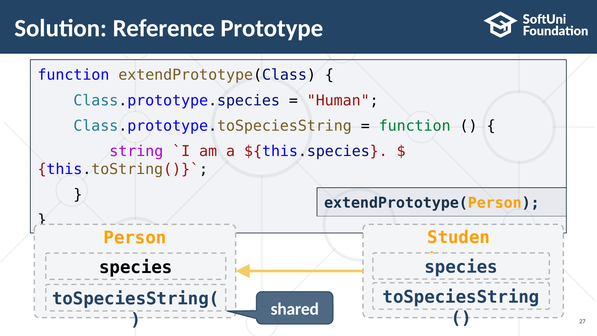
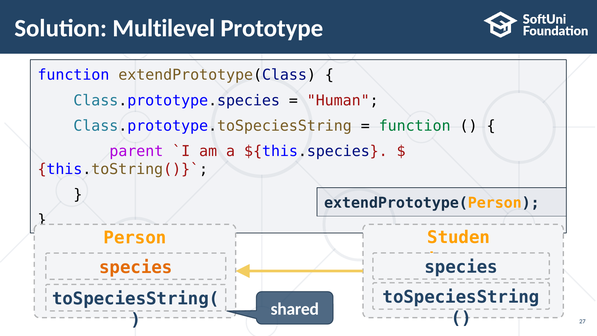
Reference: Reference -> Multilevel (164, 28)
string: string -> parent (136, 151)
species colour: black -> orange (136, 267)
